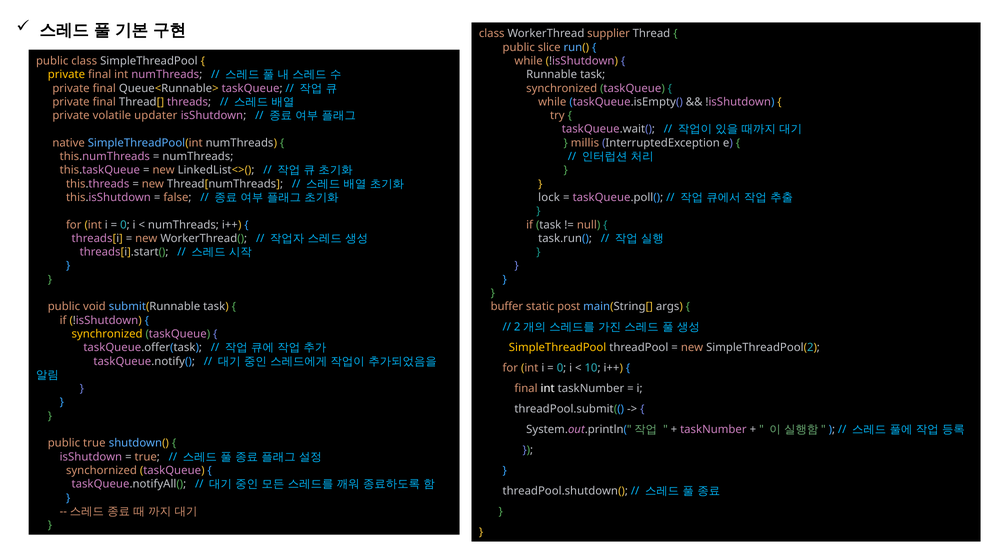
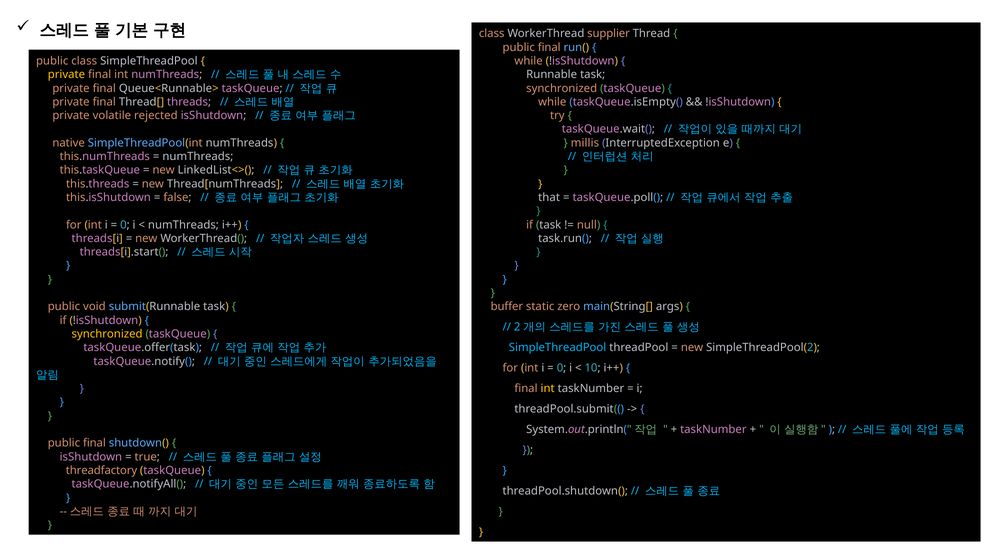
slice: slice -> final (549, 47)
updater: updater -> rejected (156, 116)
lock: lock -> that (549, 197)
post: post -> zero (569, 307)
SimpleThreadPool colour: yellow -> light blue (558, 348)
int colour: white -> yellow (548, 389)
true: true -> final (94, 443)
synchornized: synchornized -> threadfactory (102, 470)
